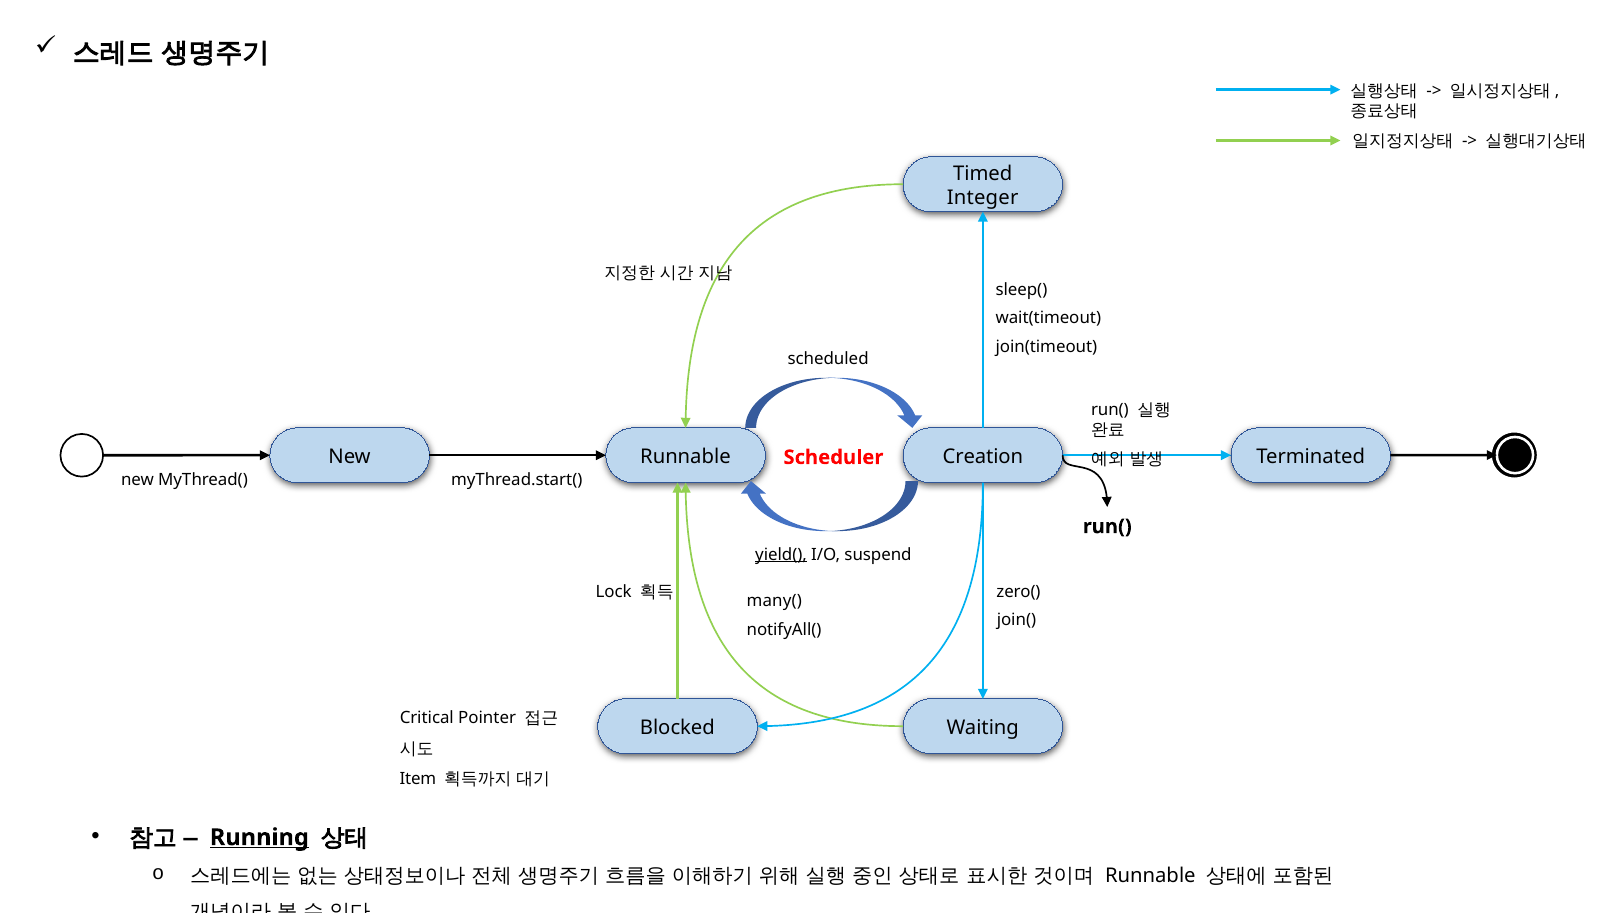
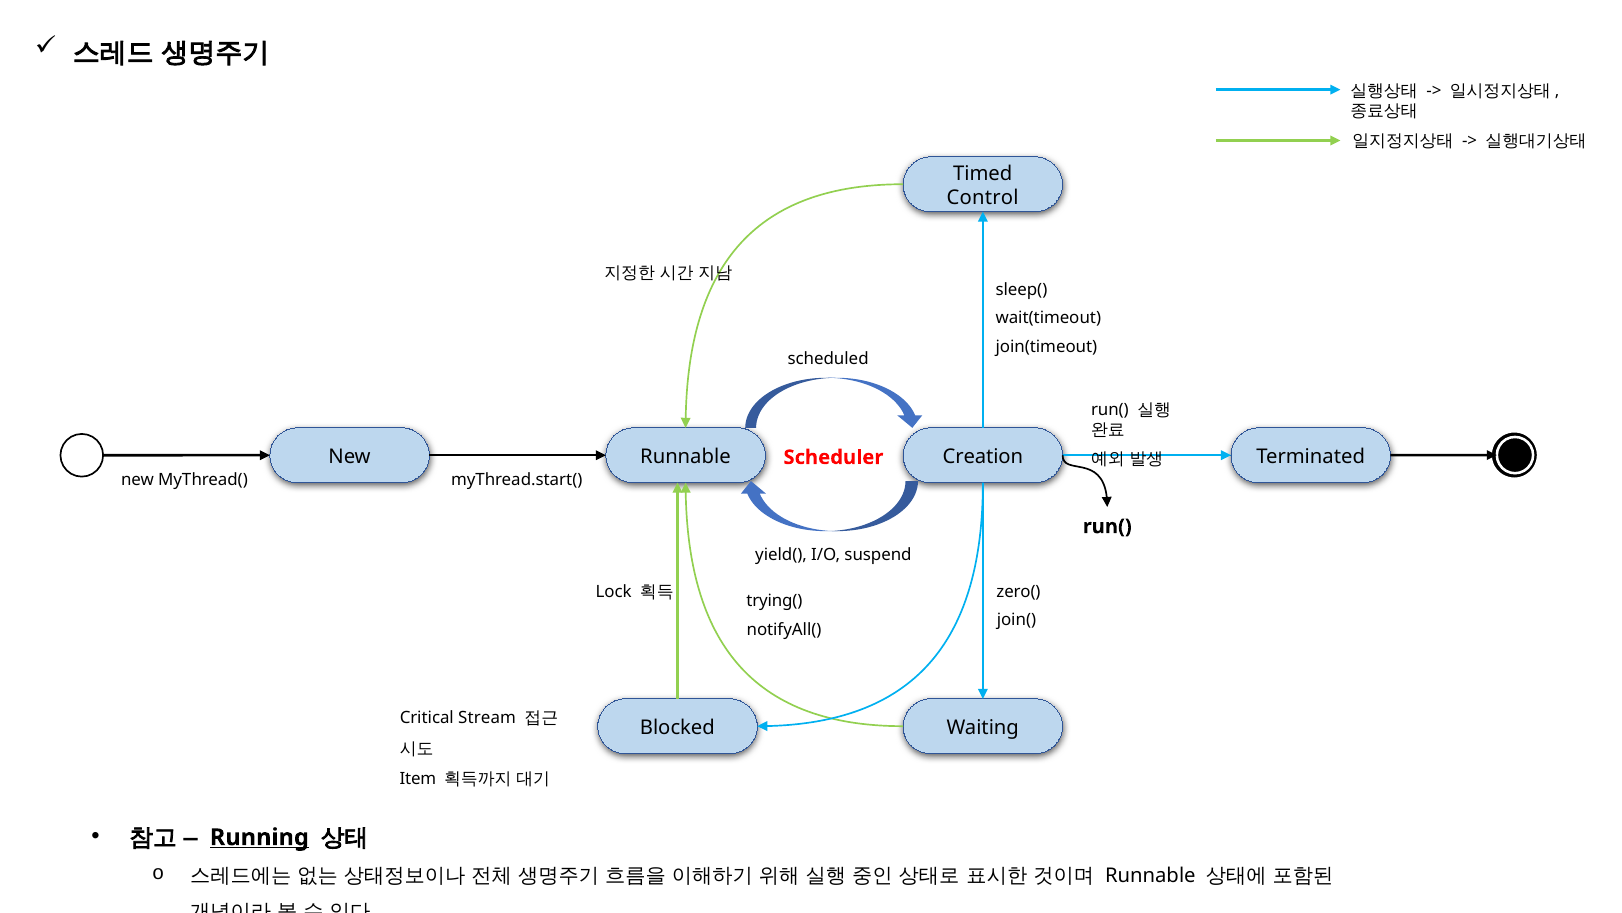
Integer: Integer -> Control (983, 198)
yield( underline: present -> none (781, 554)
many(: many( -> trying( (774, 601)
Pointer: Pointer -> Stream (487, 718)
